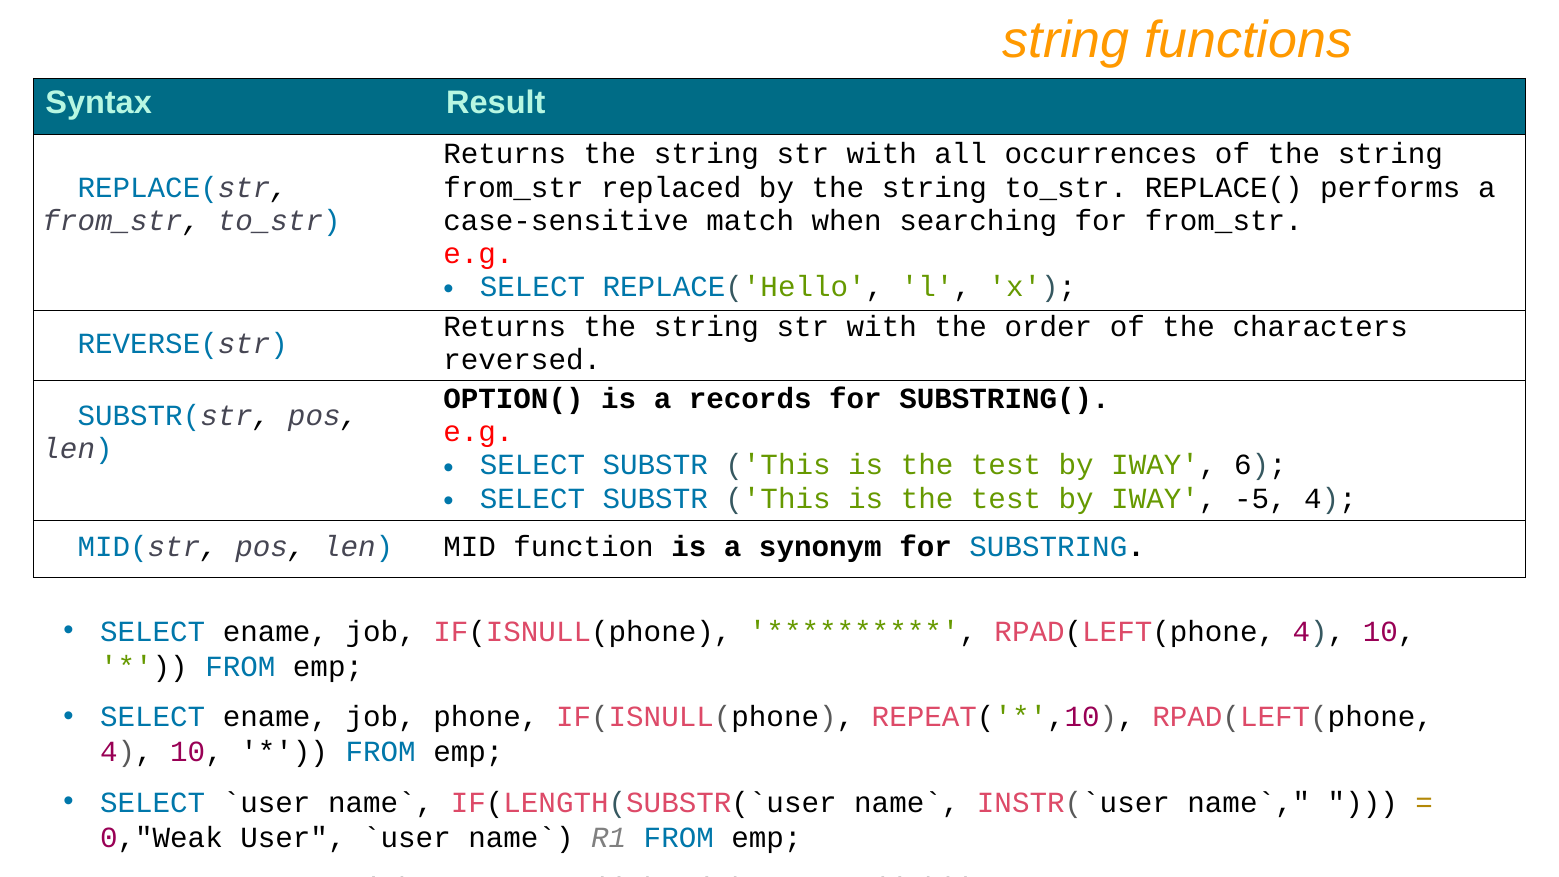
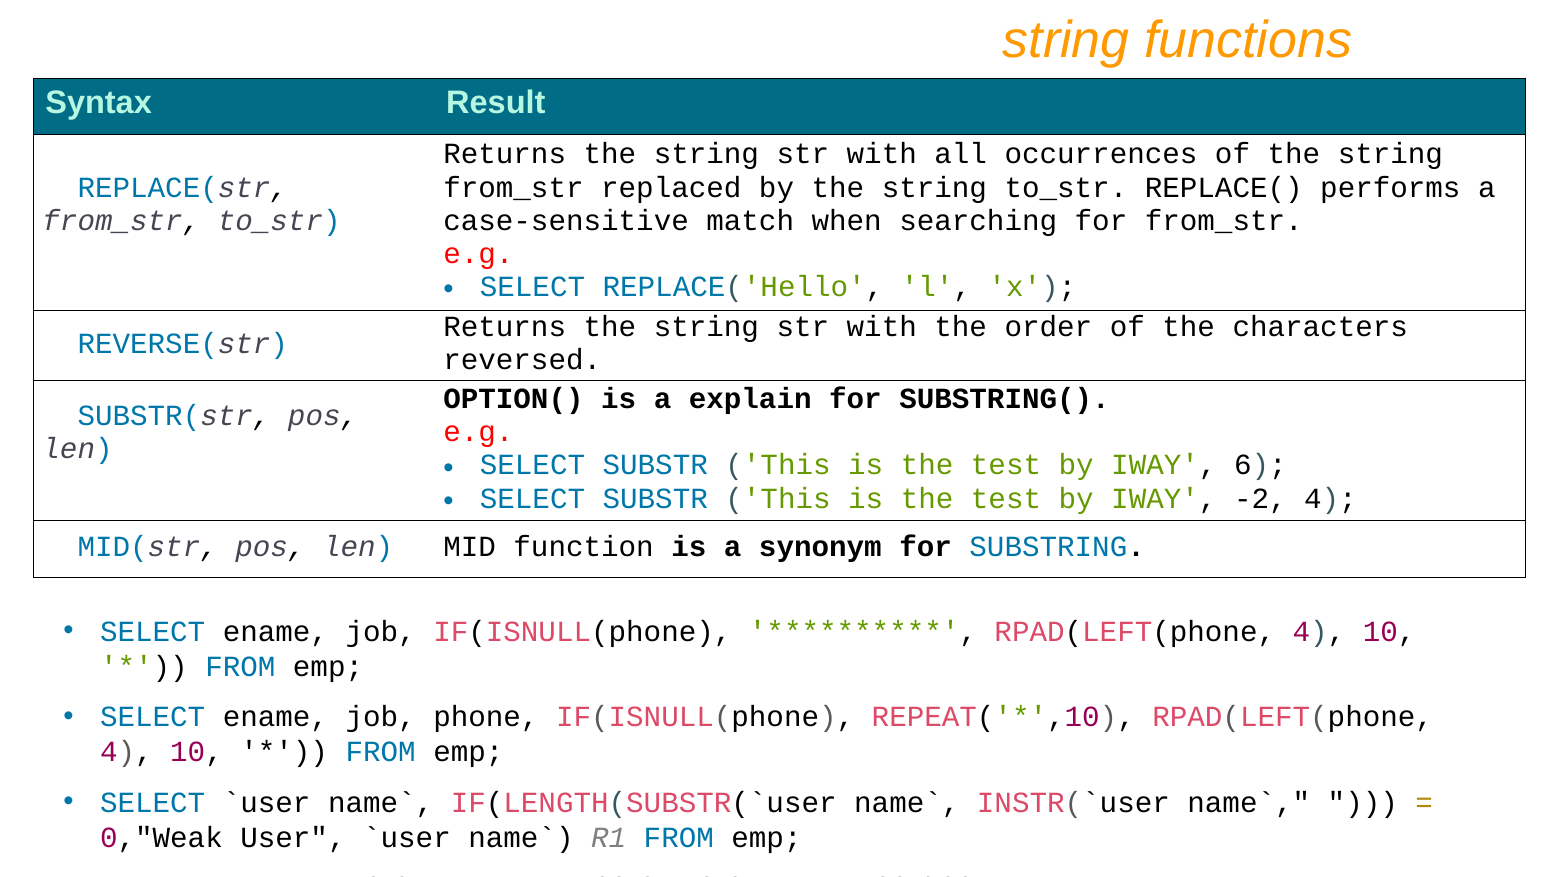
records: records -> explain (750, 399)
-5: -5 -> -2 (1260, 498)
